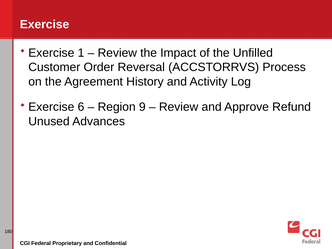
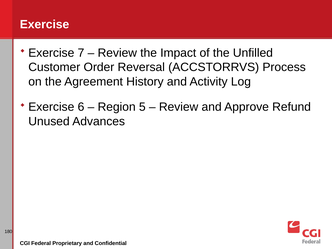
1: 1 -> 7 (81, 53)
9: 9 -> 5 (142, 107)
